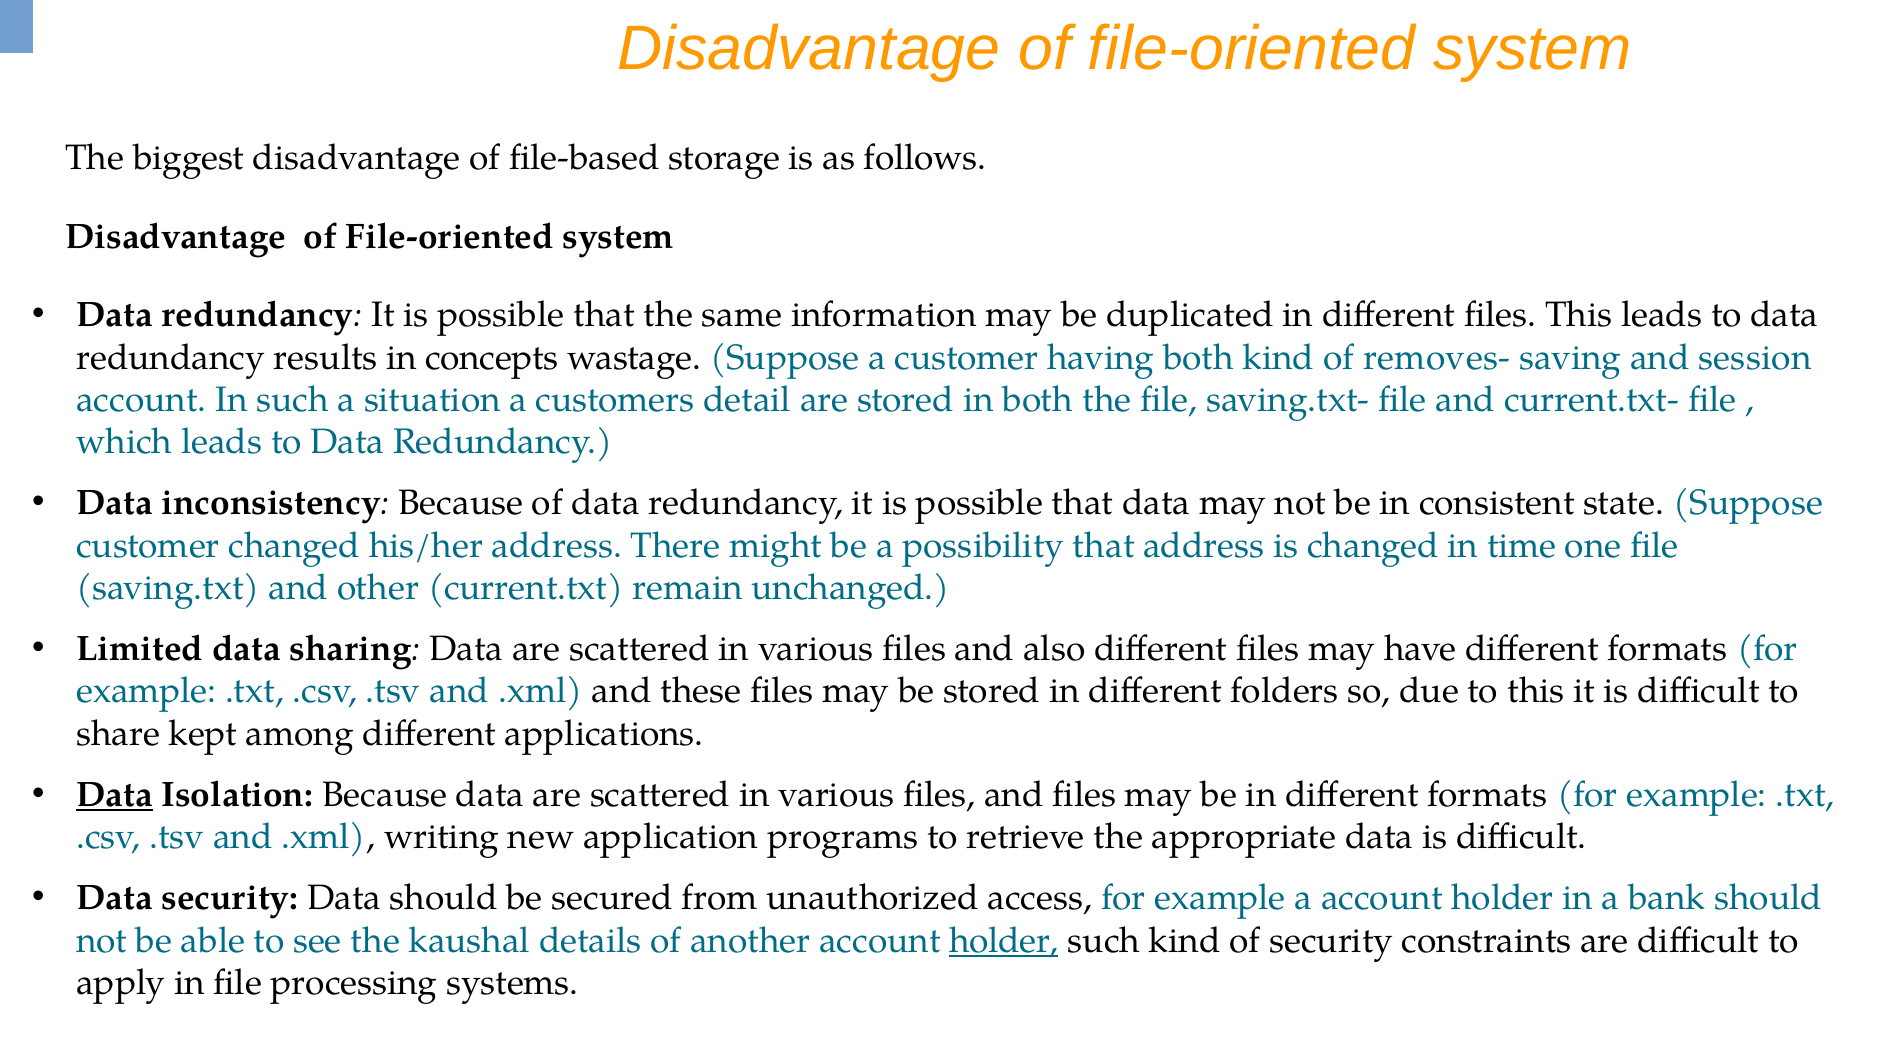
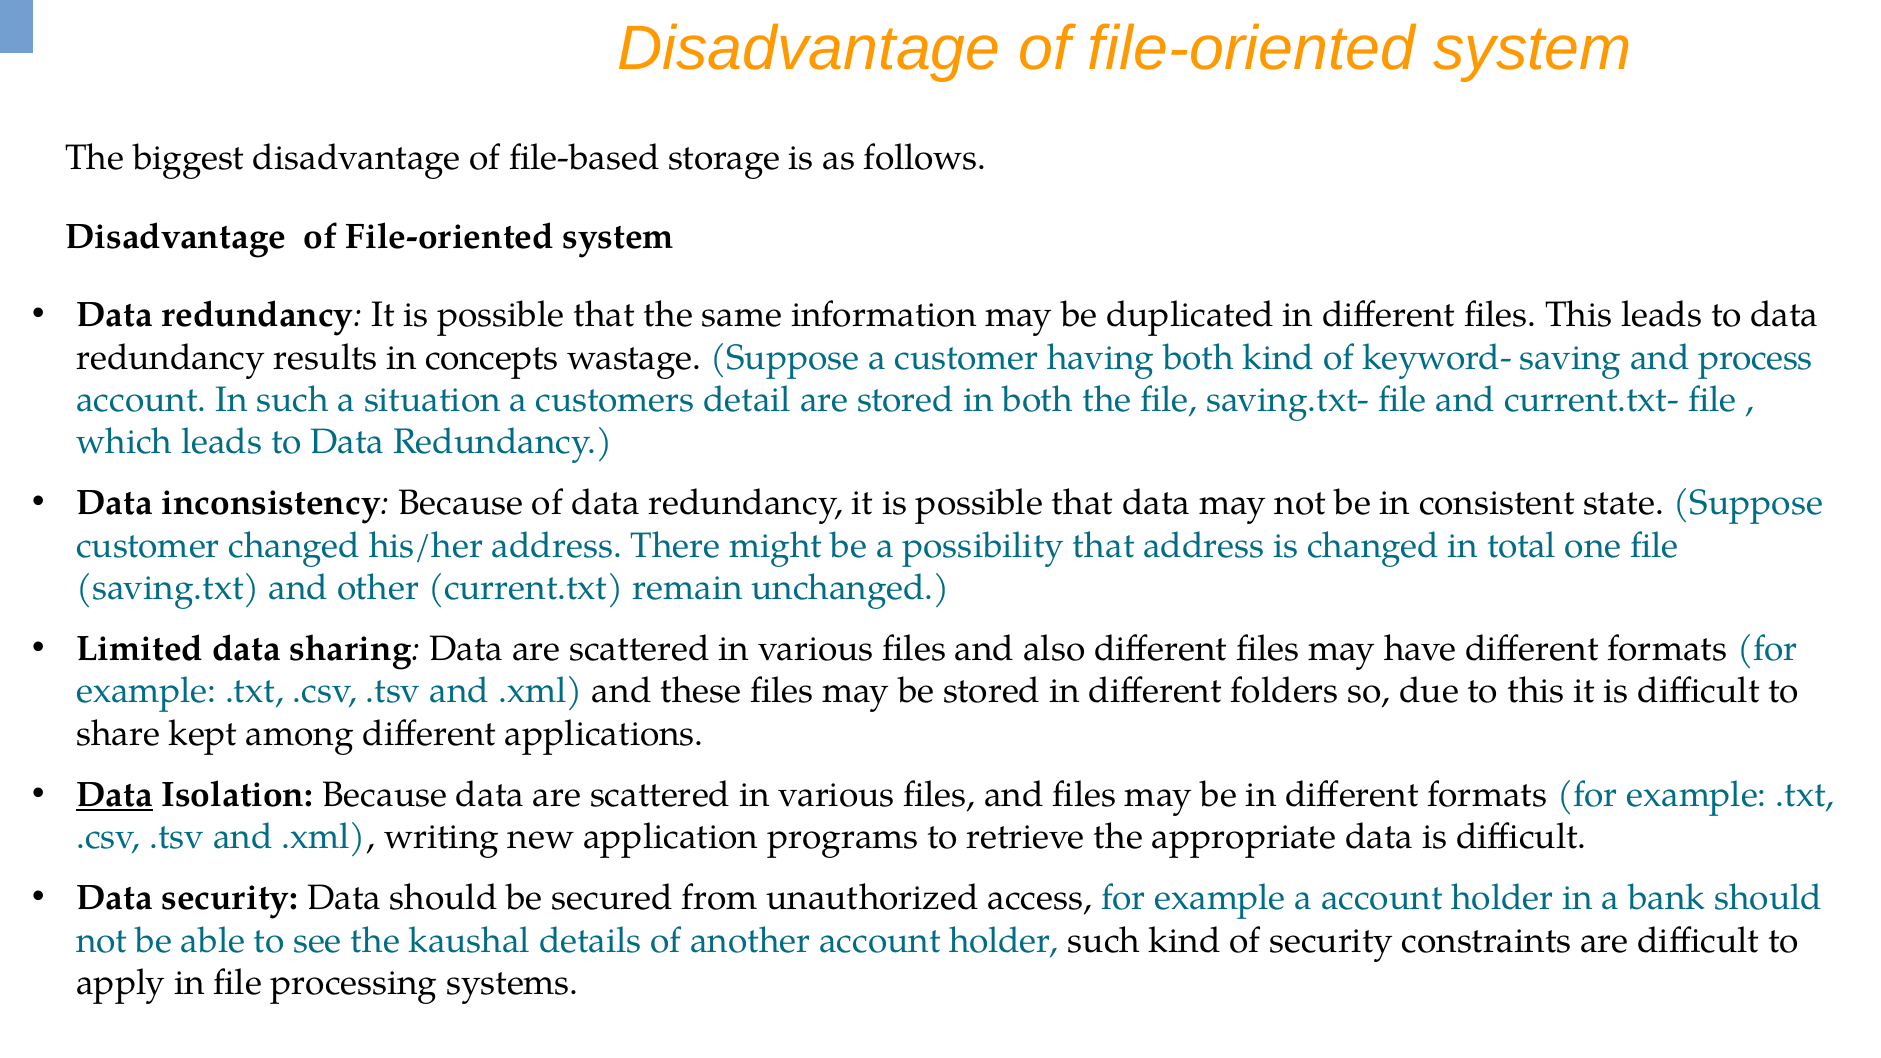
removes-: removes- -> keyword- (1437, 357)
session: session -> process (1756, 357)
time: time -> total (1522, 546)
holder underline: present -> none (1004, 940)
